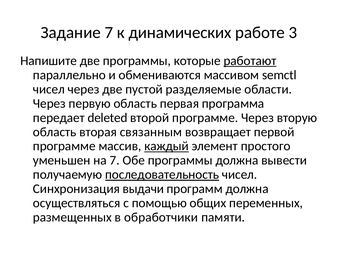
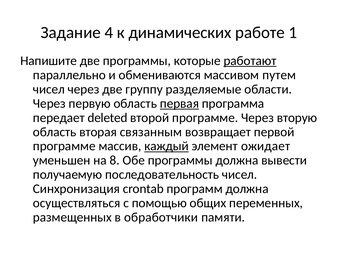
Задание 7: 7 -> 4 (109, 32)
3: 3 -> 1 (293, 32)
semctl: semctl -> путем (279, 75)
пустой: пустой -> группу (144, 89)
первая underline: none -> present (179, 103)
простого: простого -> ожидает (266, 146)
на 7: 7 -> 8 (115, 160)
последовательность underline: present -> none (162, 174)
выдачи: выдачи -> crontab (143, 188)
